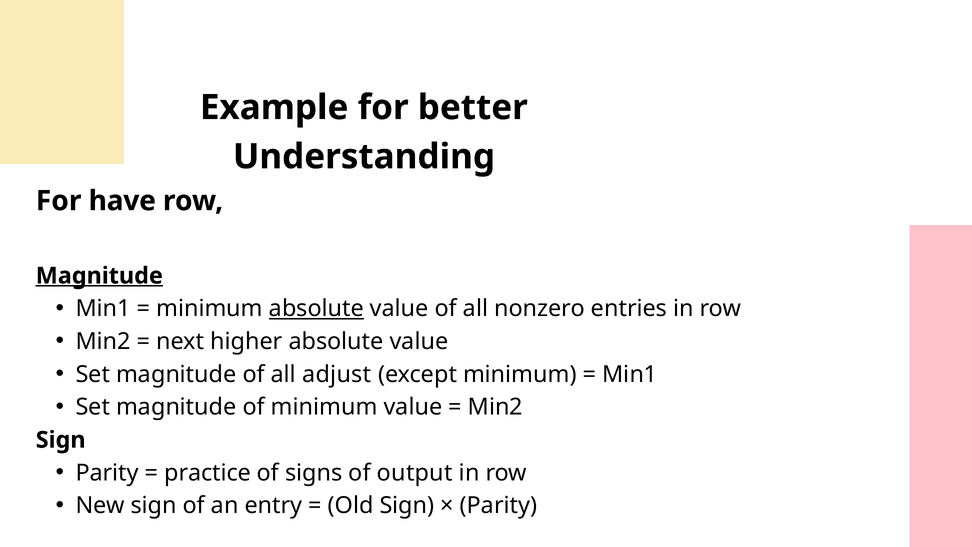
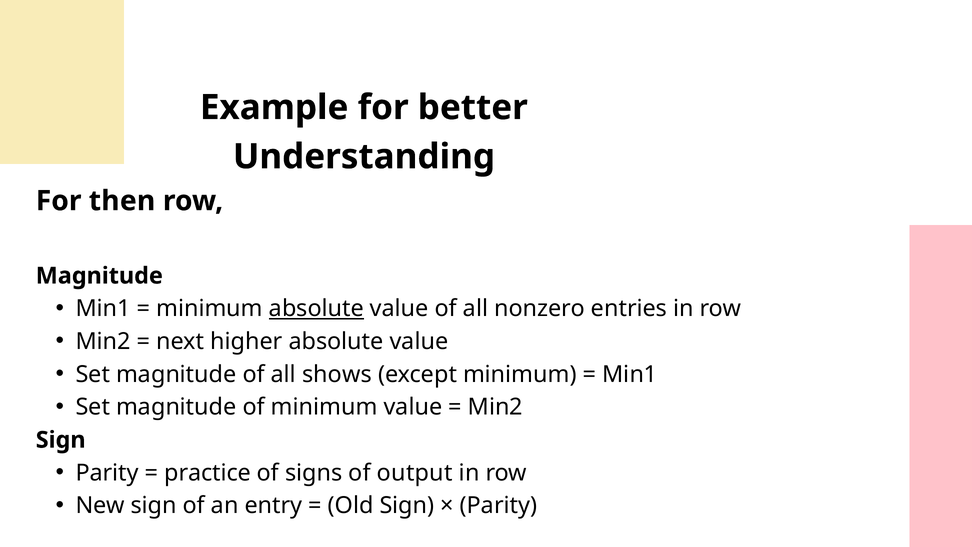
have: have -> then (122, 201)
Magnitude underline: present -> none (99, 276)
adjust: adjust -> shows (337, 374)
